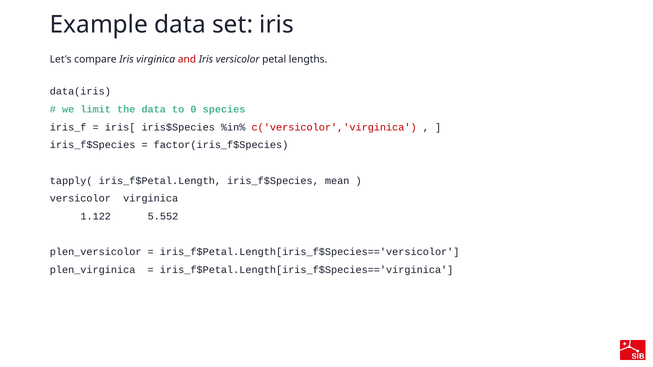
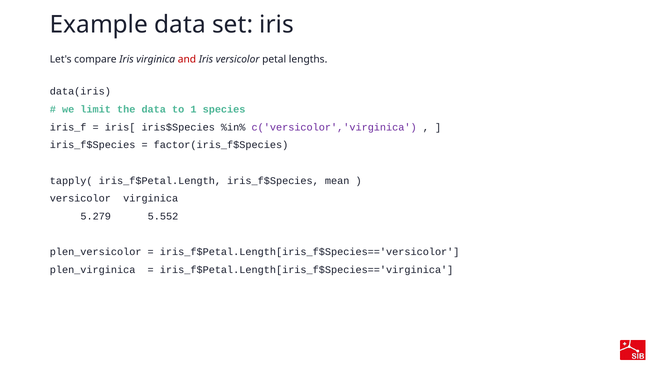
0: 0 -> 1 (193, 110)
c('versicolor','virginica colour: red -> purple (334, 127)
1.122: 1.122 -> 5.279 (96, 217)
